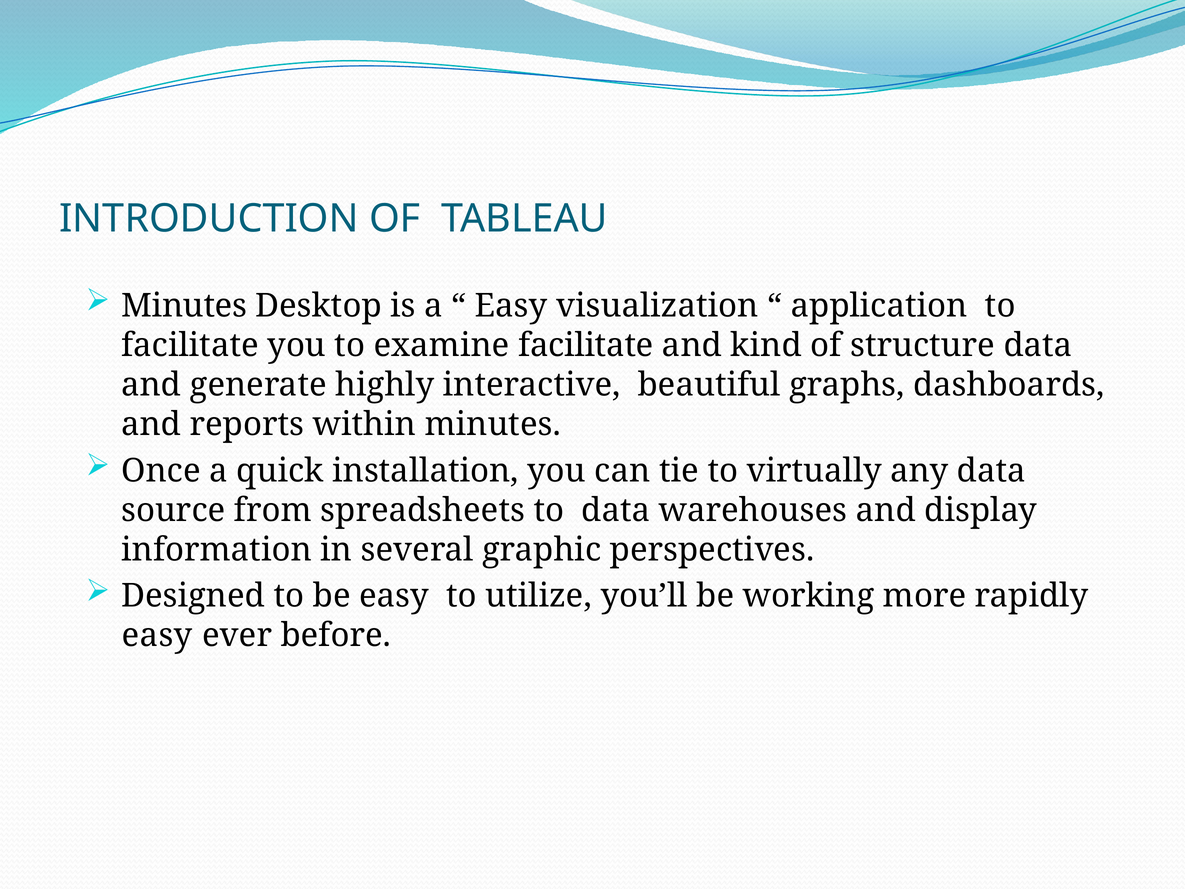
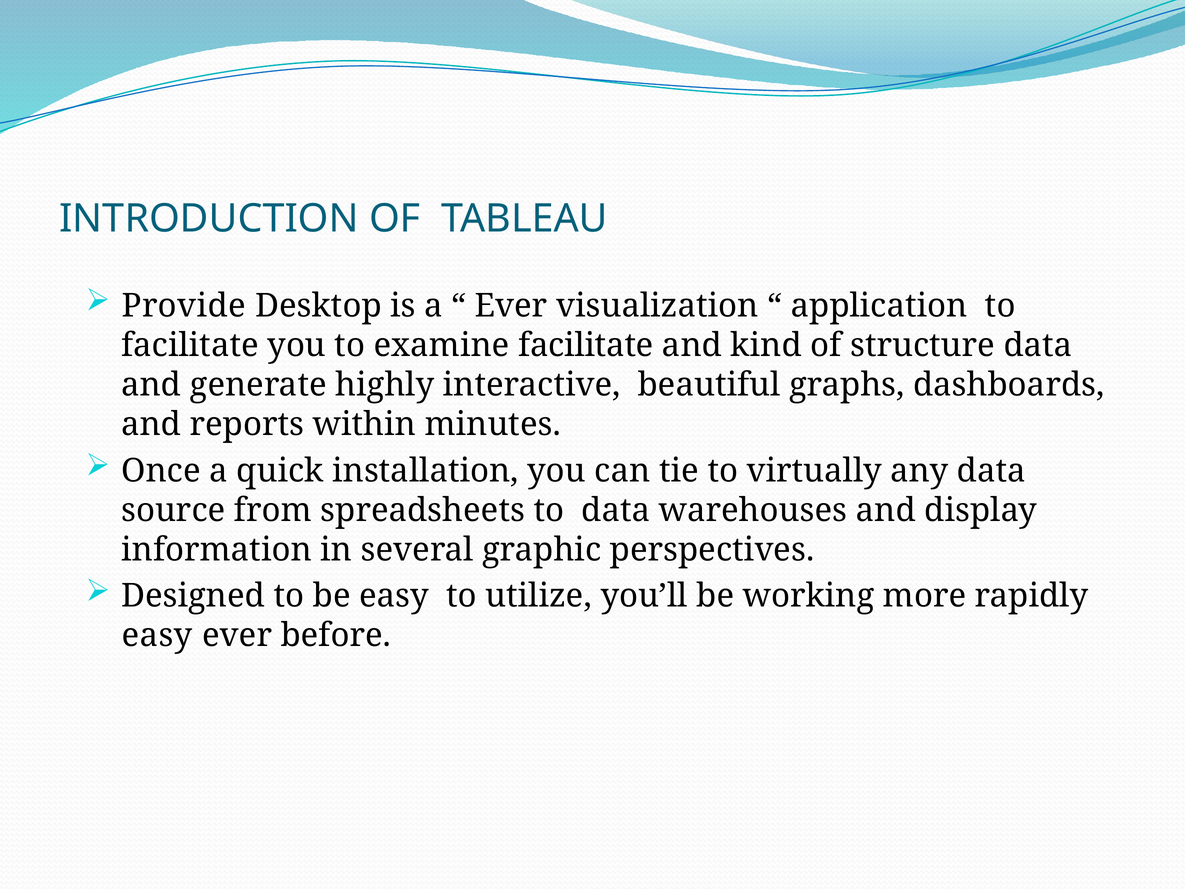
Minutes: Minutes -> Provide (184, 306)
Easy: Easy -> Ever (511, 306)
